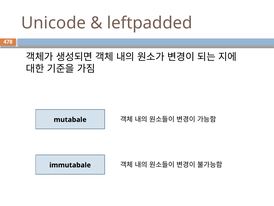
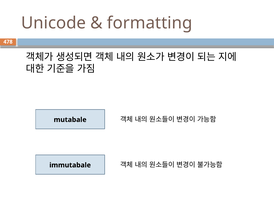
leftpadded: leftpadded -> formatting (150, 23)
